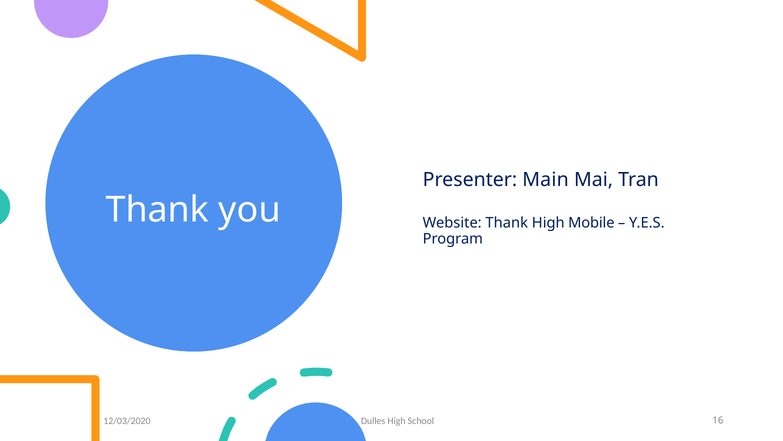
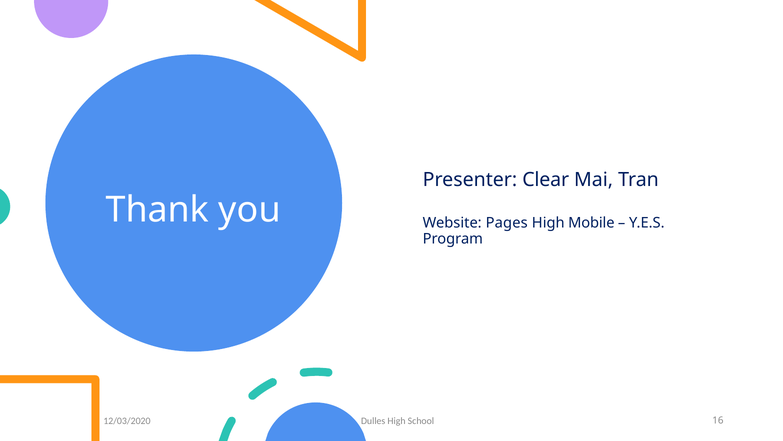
Main: Main -> Clear (546, 180)
Website Thank: Thank -> Pages (507, 223)
